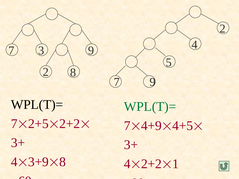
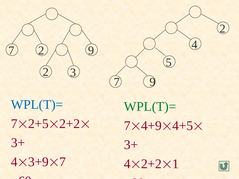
7 3: 3 -> 2 (41, 51)
2 8: 8 -> 3 (73, 73)
WPL(T)= colour: black -> blue (37, 105)
8: 8 -> 7 (63, 162)
